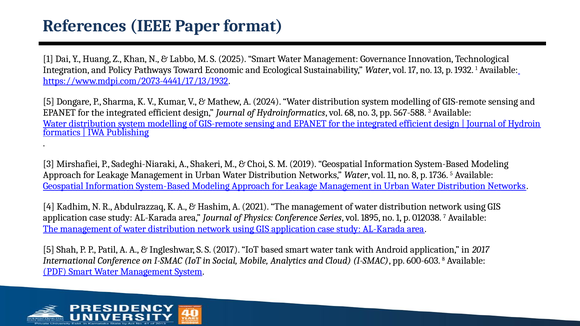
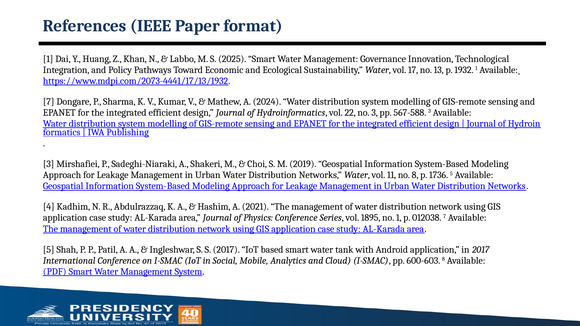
5: 5 -> 7 (49, 102)
68: 68 -> 22 (350, 113)
